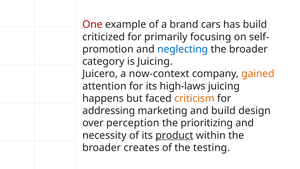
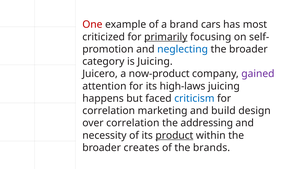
has build: build -> most (255, 25)
primarily underline: none -> present (166, 37)
now-context: now-context -> now-product (159, 74)
gained colour: orange -> purple (258, 74)
criticism colour: orange -> blue (194, 98)
addressing: addressing -> correlation (109, 111)
over perception: perception -> correlation (133, 123)
prioritizing: prioritizing -> addressing (207, 123)
testing: testing -> brands (212, 147)
